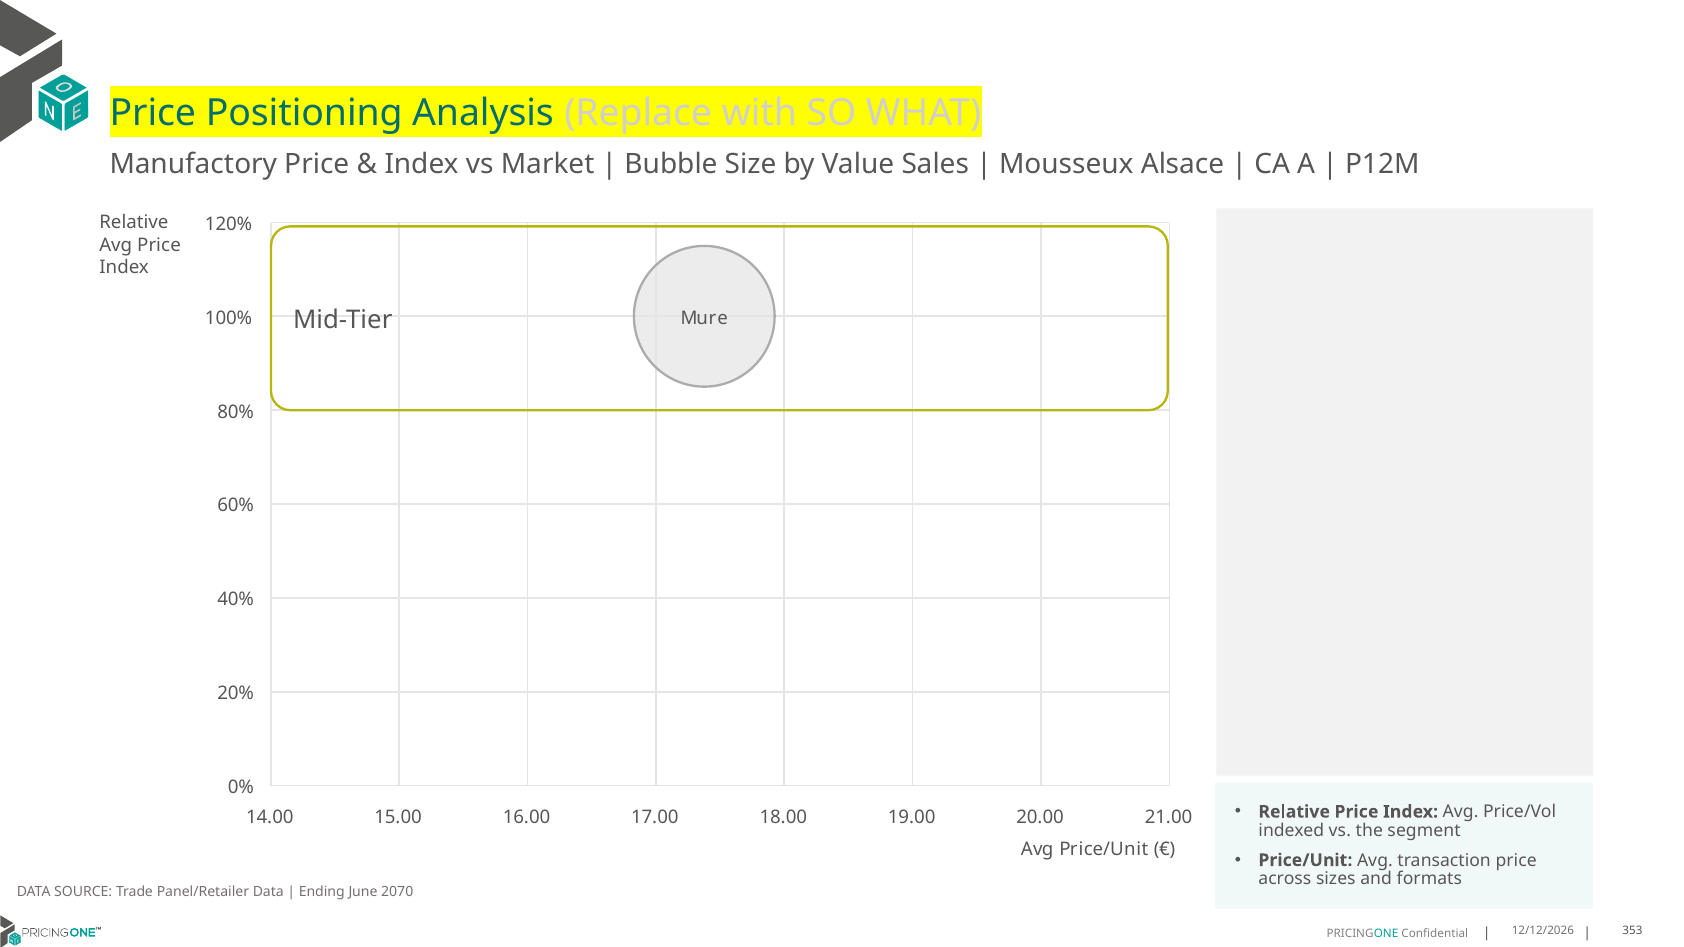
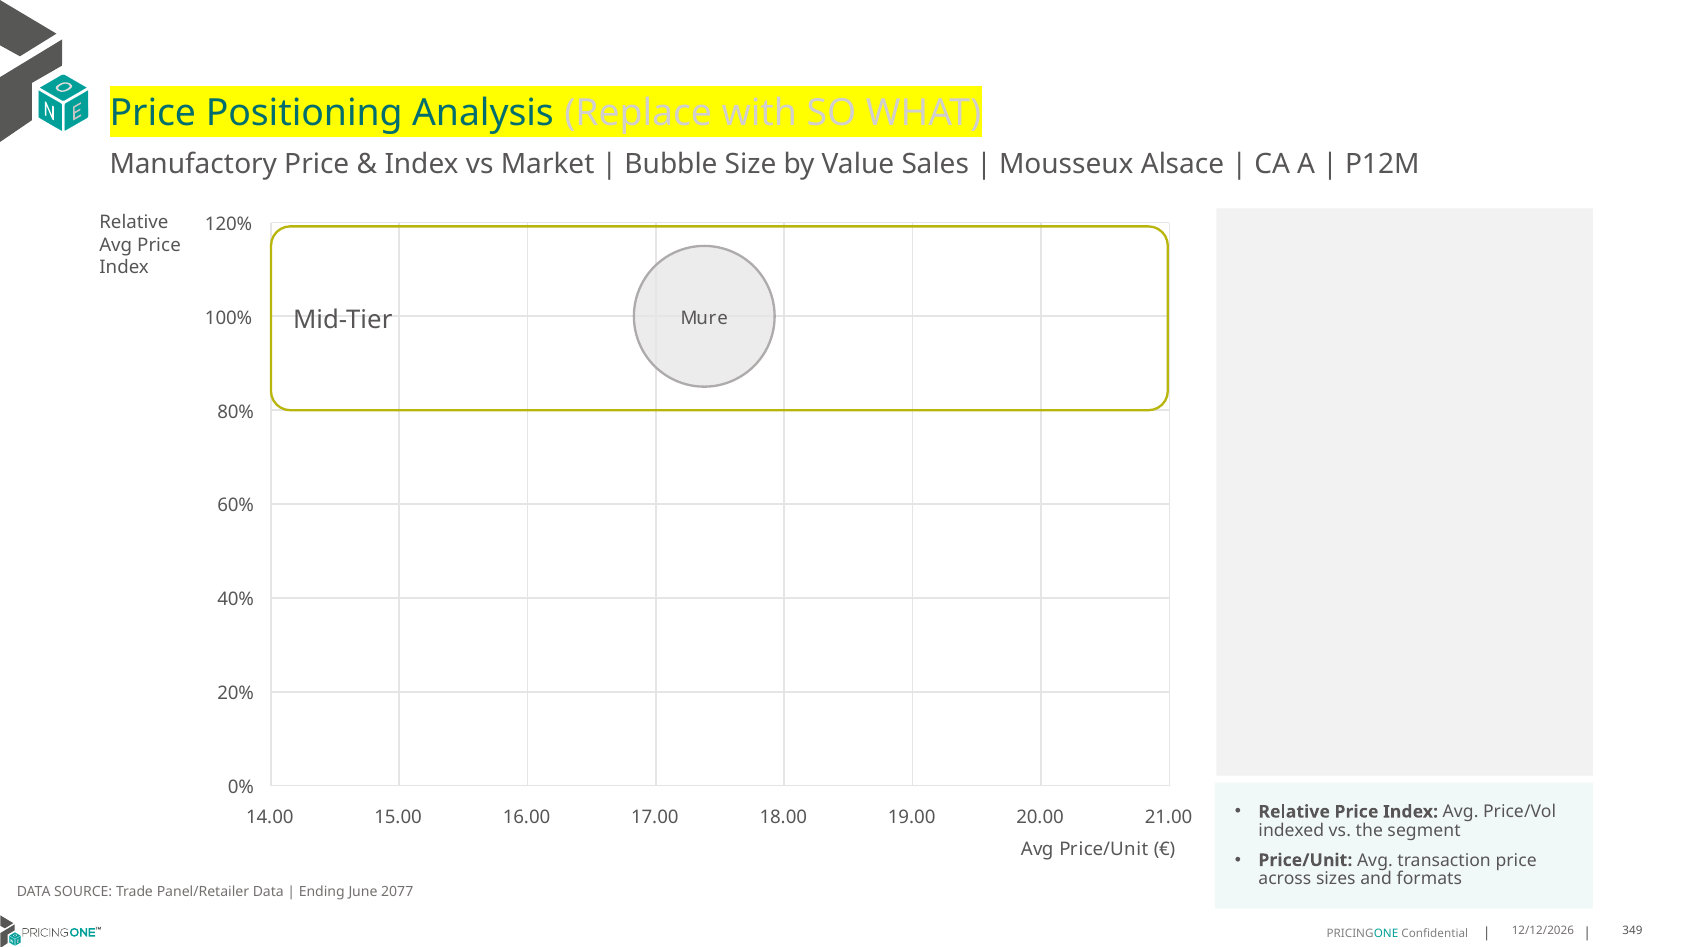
2070: 2070 -> 2077 (397, 892)
353: 353 -> 349 (1632, 931)
